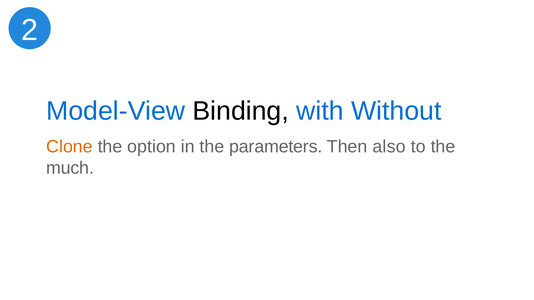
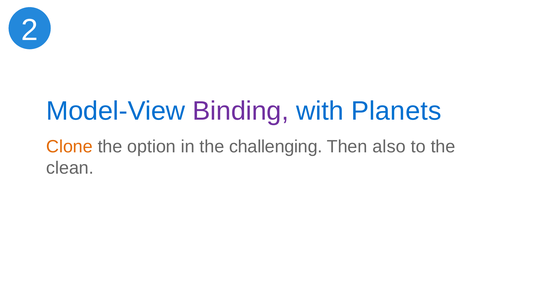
Binding colour: black -> purple (241, 111)
Without: Without -> Planets (396, 111)
parameters: parameters -> challenging (276, 147)
much: much -> clean (70, 168)
